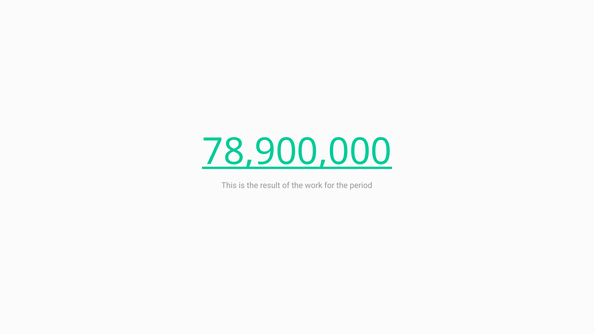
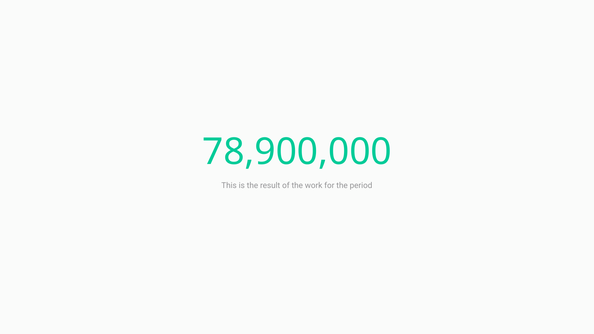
78,900,000 underline: present -> none (297, 152)
